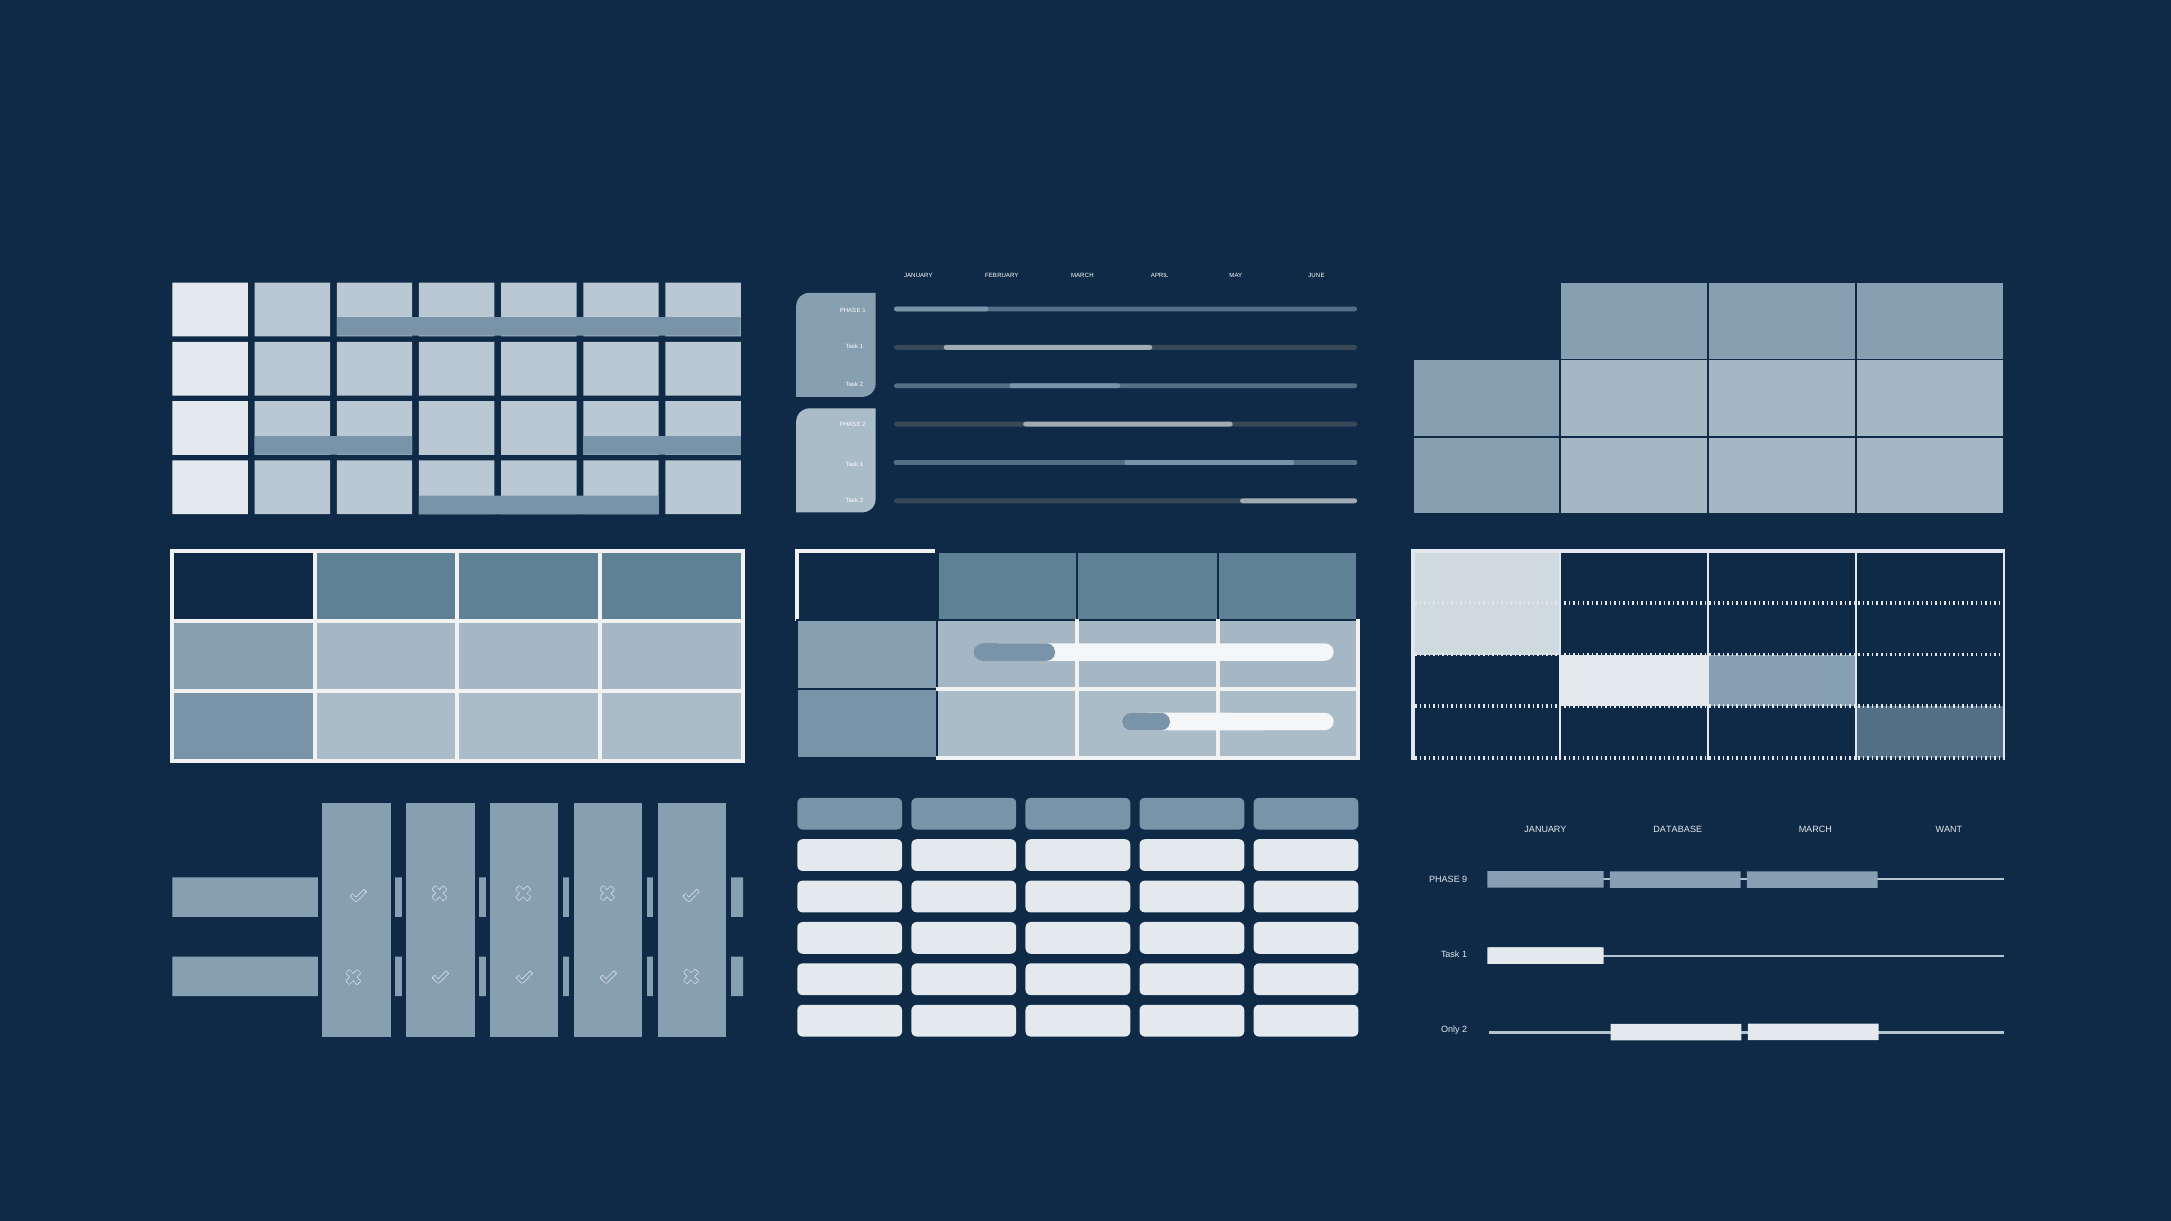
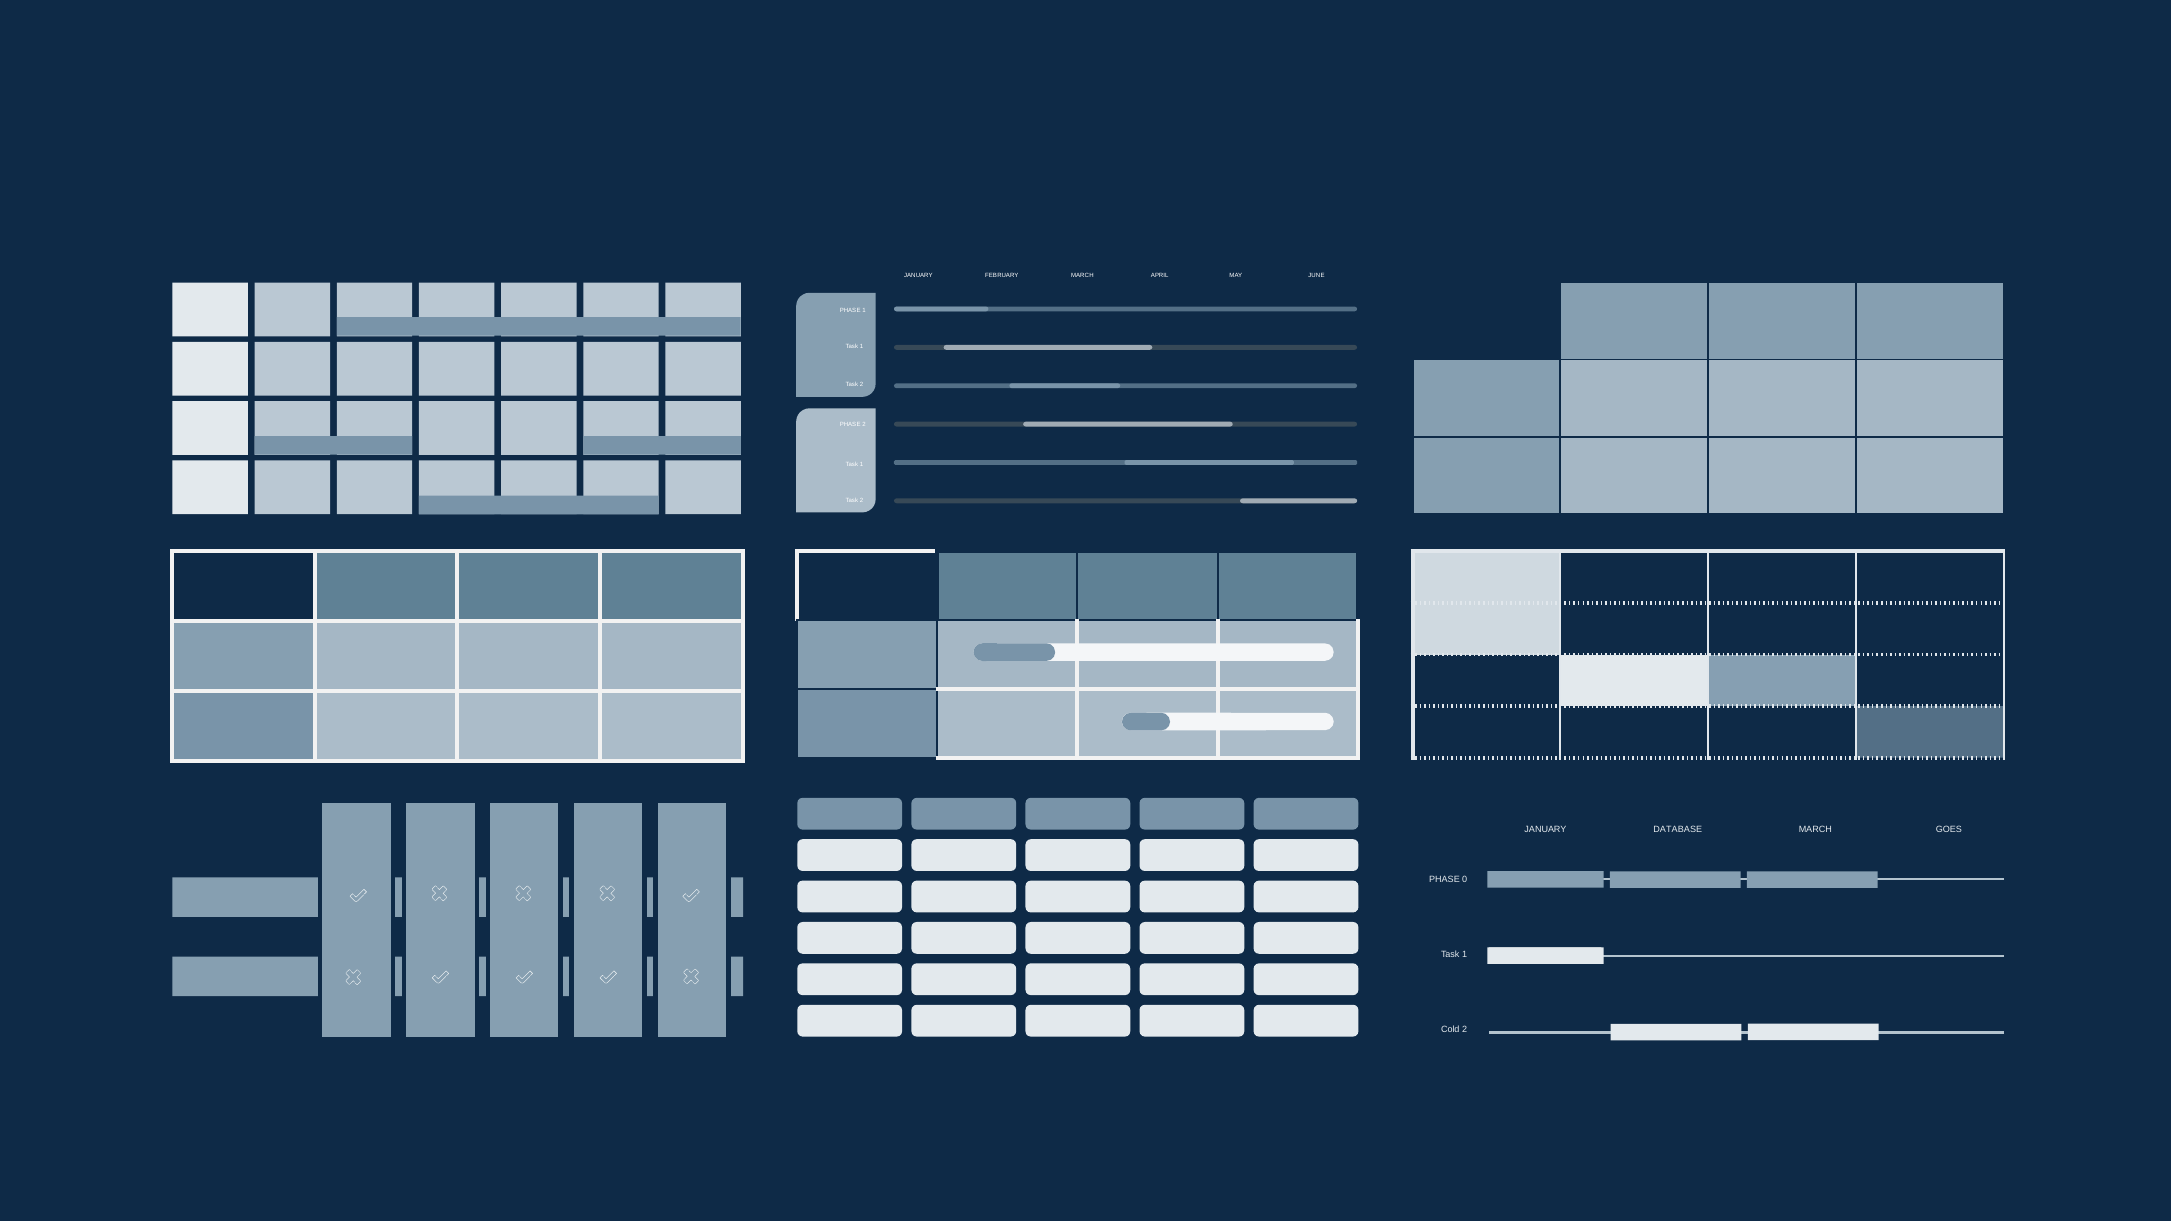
WANT: WANT -> GOES (1949, 830)
9: 9 -> 0 (1465, 880)
Only: Only -> Cold (1450, 1030)
